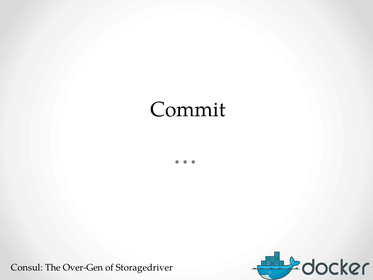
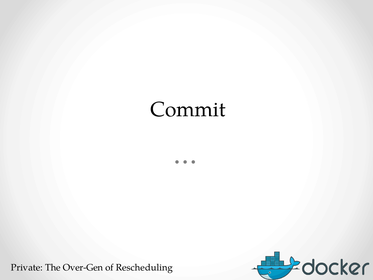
Consul: Consul -> Private (27, 267)
Storagedriver: Storagedriver -> Rescheduling (144, 267)
